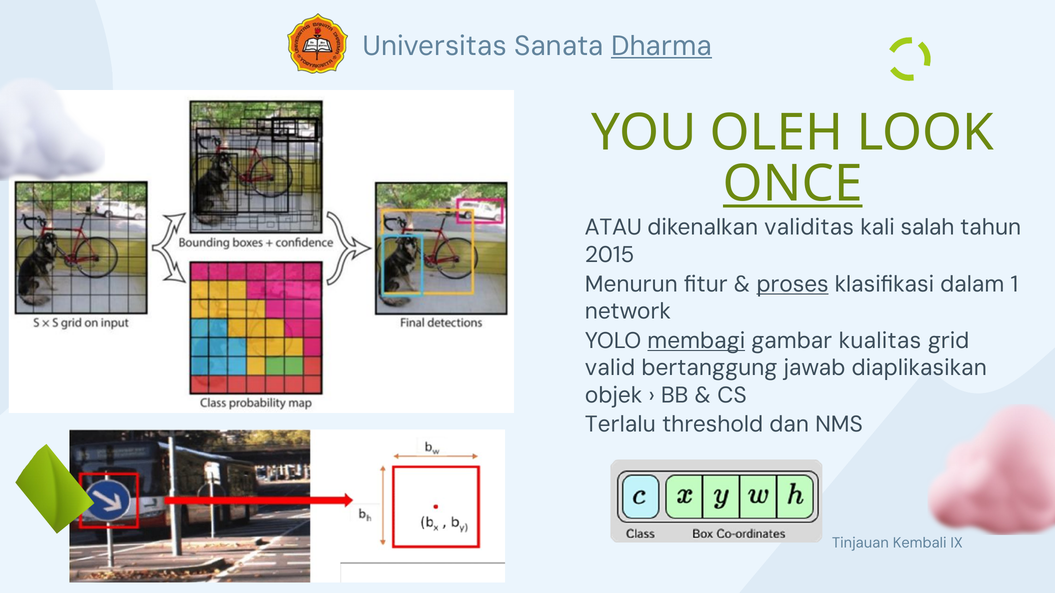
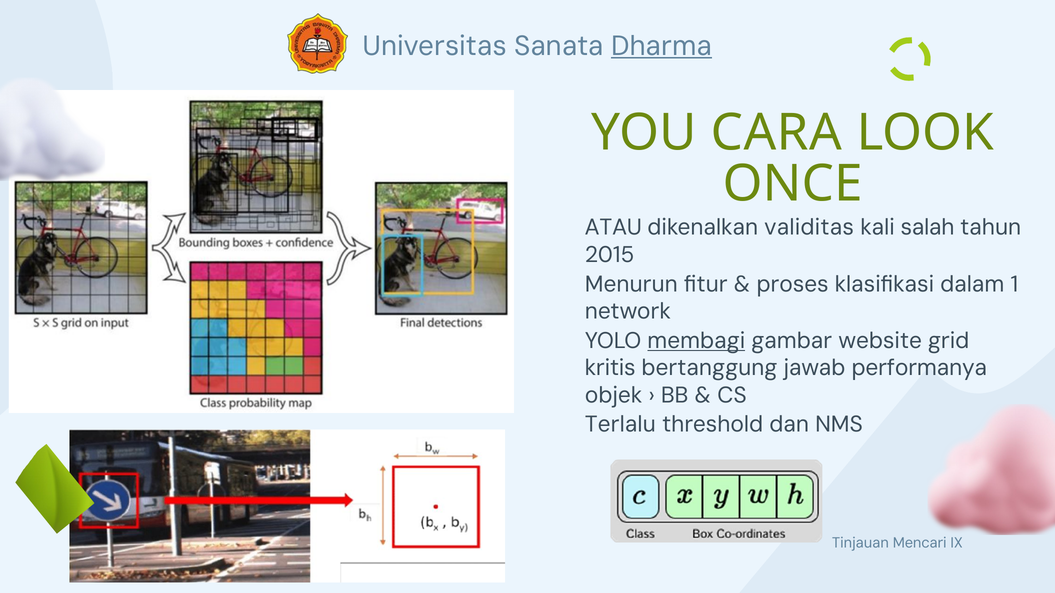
OLEH: OLEH -> CARA (776, 133)
ONCE underline: present -> none (793, 184)
proses underline: present -> none (793, 284)
kualitas: kualitas -> website (880, 341)
valid: valid -> kritis (610, 368)
diaplikasikan: diaplikasikan -> performanya (919, 368)
Kembali: Kembali -> Mencari (920, 543)
